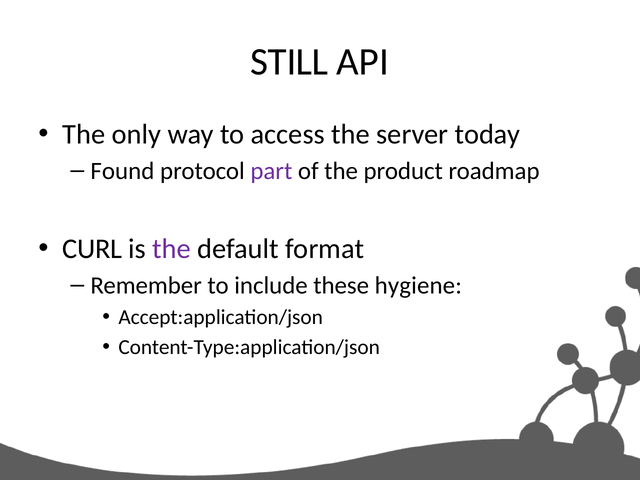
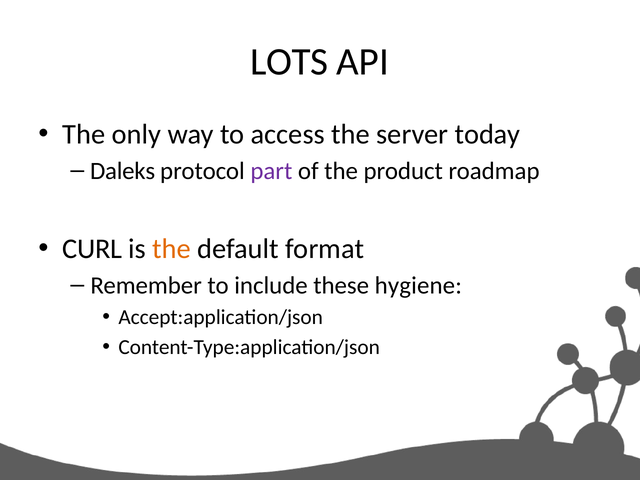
STILL: STILL -> LOTS (289, 62)
Found: Found -> Daleks (123, 171)
the colour: purple -> orange (172, 249)
